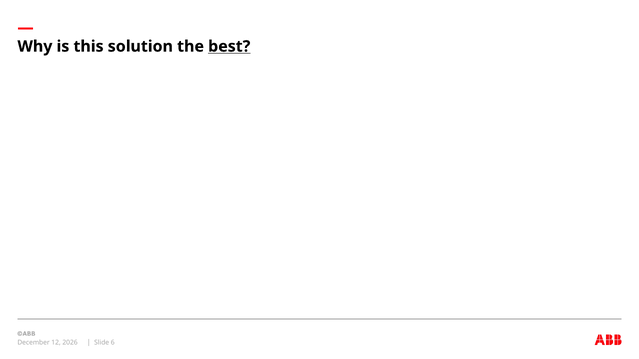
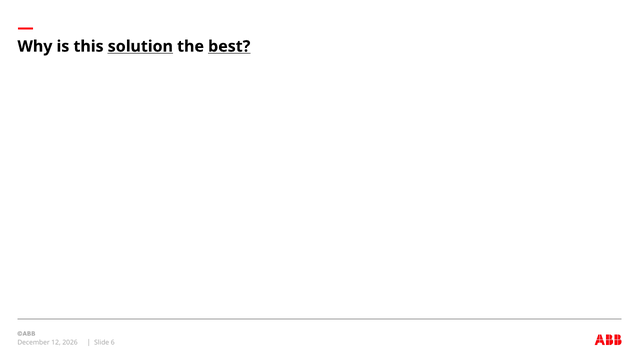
solution underline: none -> present (140, 46)
